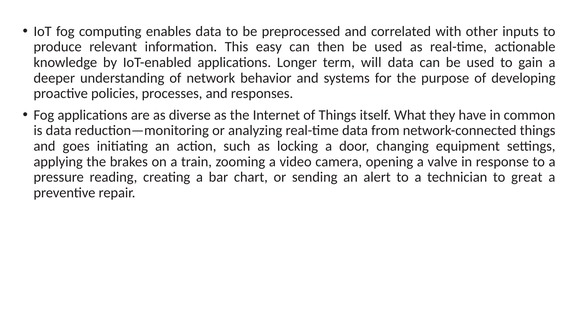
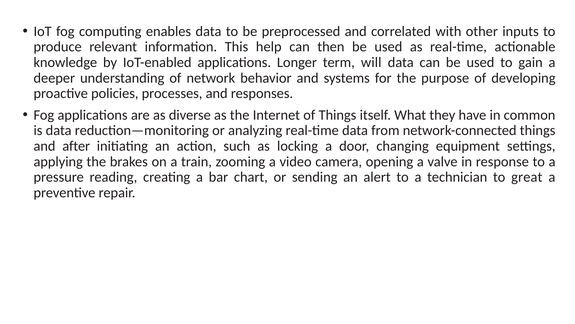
easy: easy -> help (269, 47)
goes: goes -> after (76, 146)
